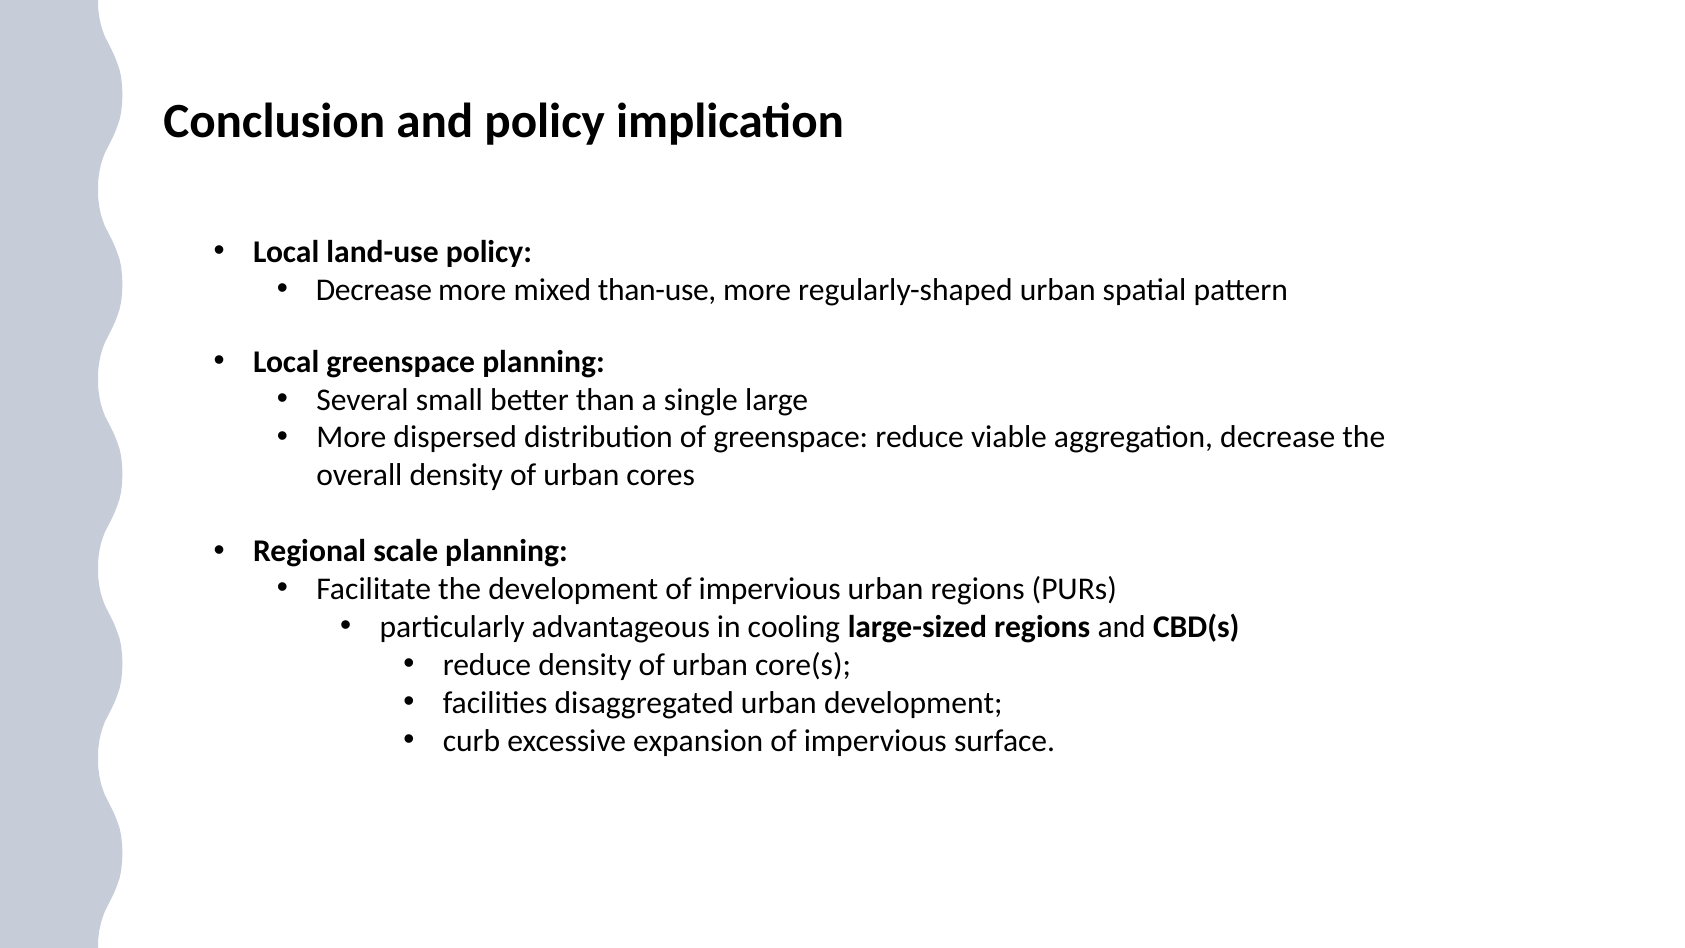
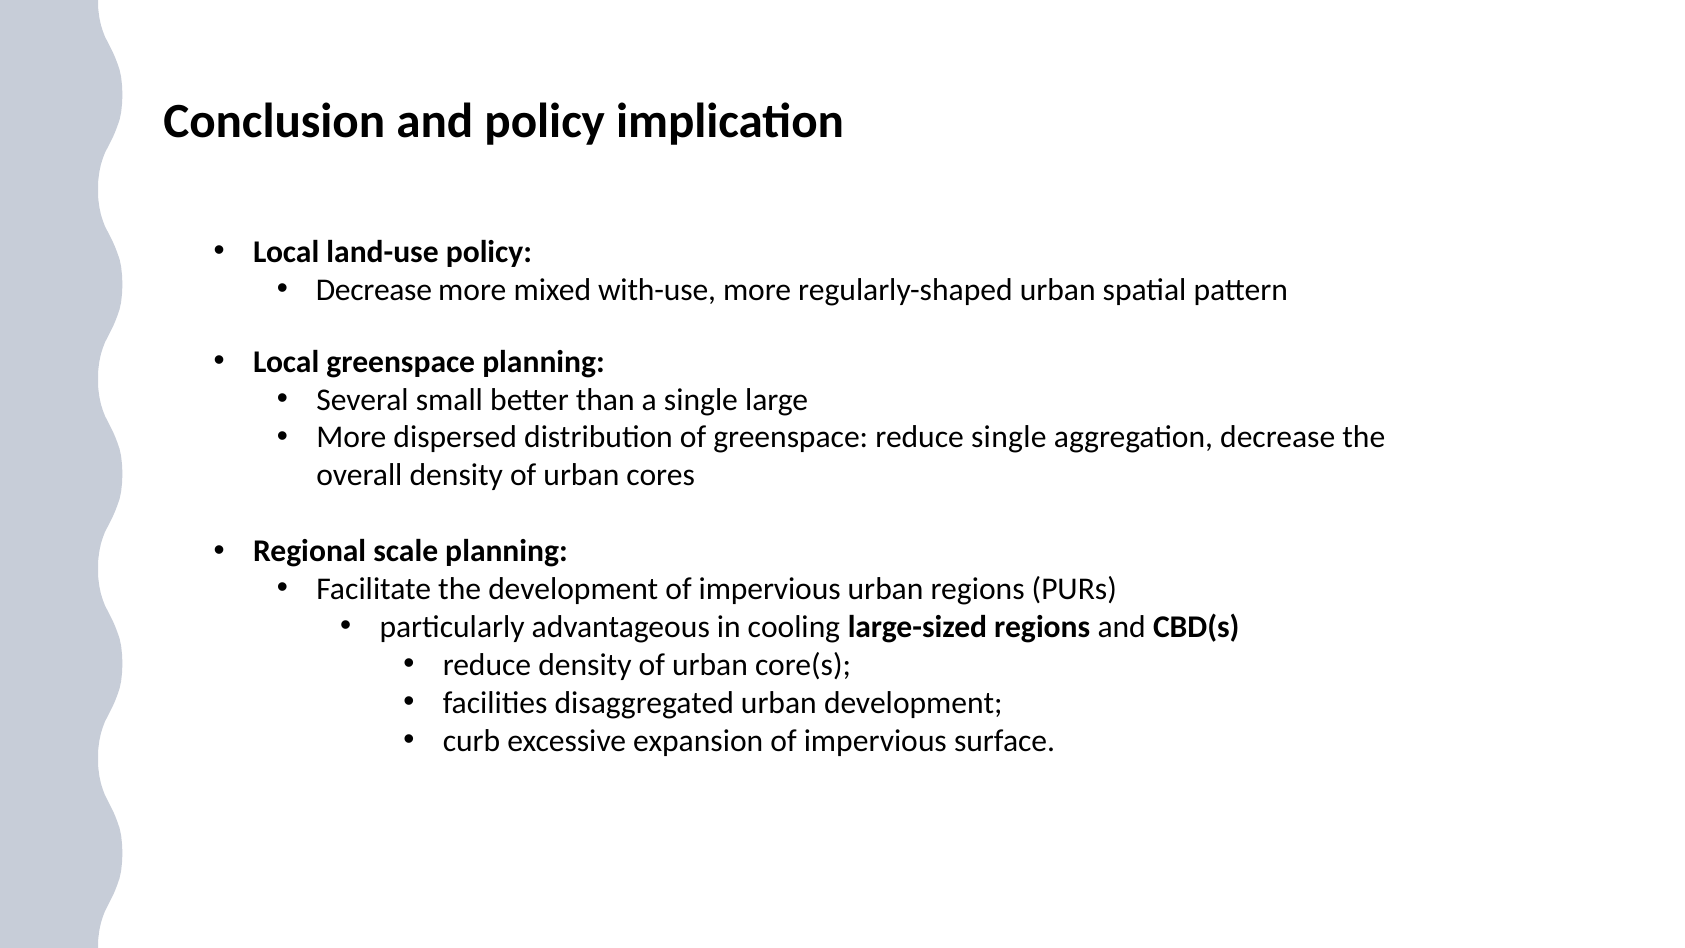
than-use: than-use -> with-use (657, 290)
reduce viable: viable -> single (1009, 437)
